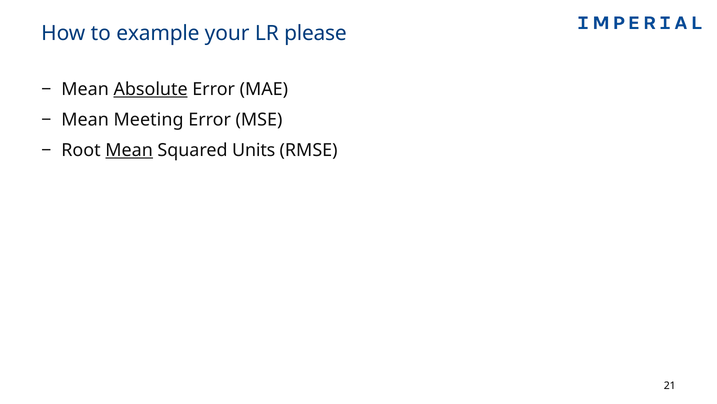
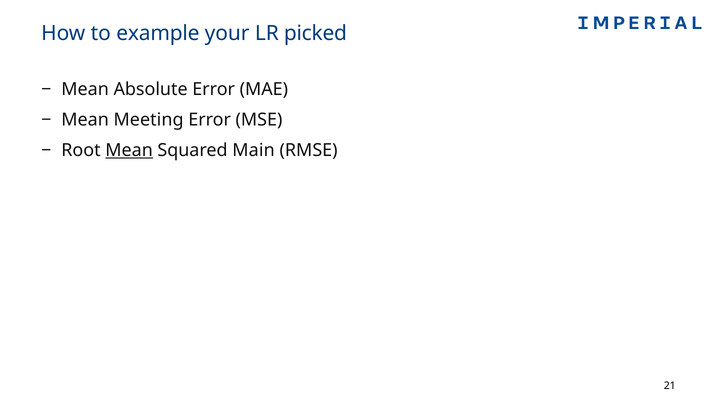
please: please -> picked (315, 33)
Absolute underline: present -> none (151, 89)
Units: Units -> Main (254, 150)
